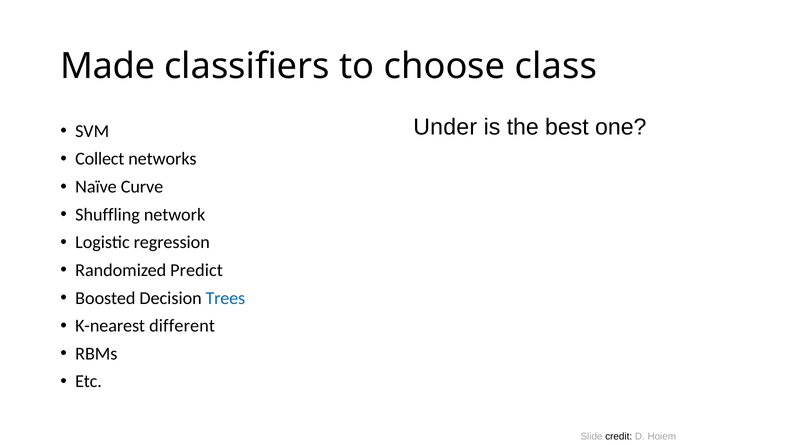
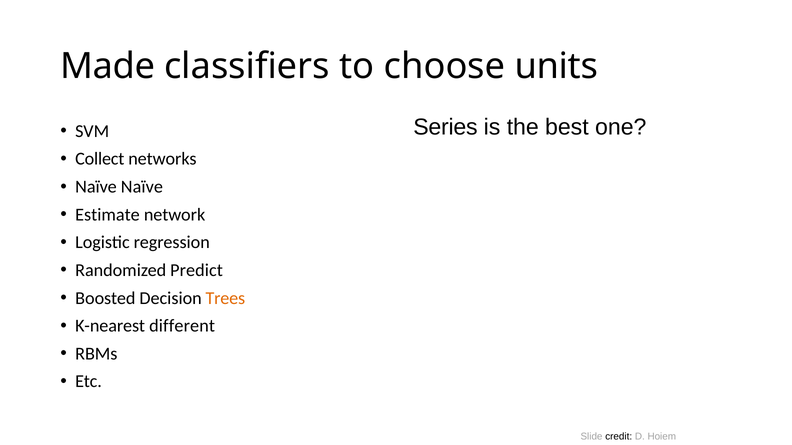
class: class -> units (556, 67)
Under: Under -> Series (445, 127)
Naïve Curve: Curve -> Naïve (142, 187)
Shuffling: Shuffling -> Estimate (107, 215)
Trees colour: blue -> orange (225, 298)
